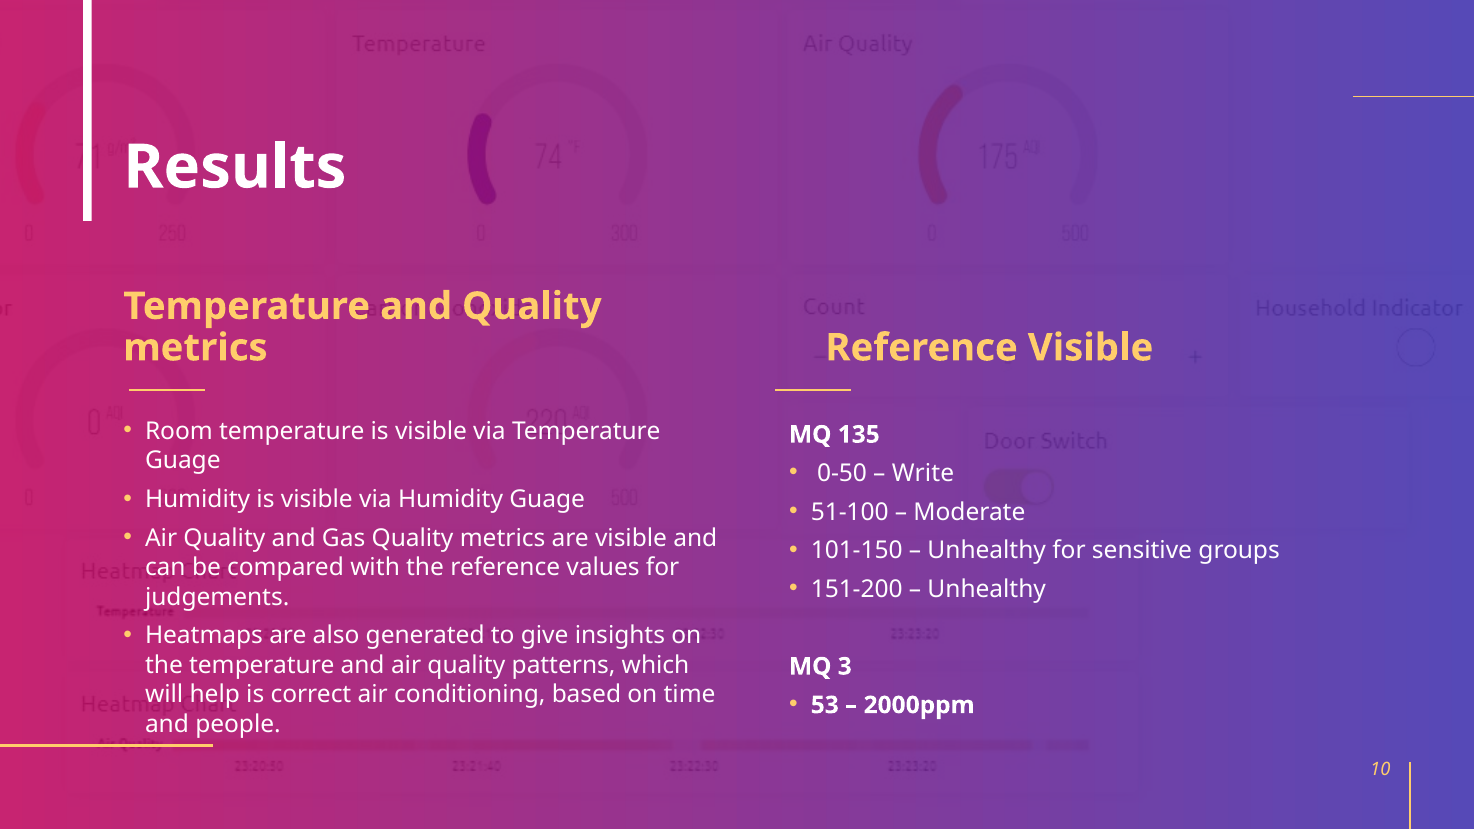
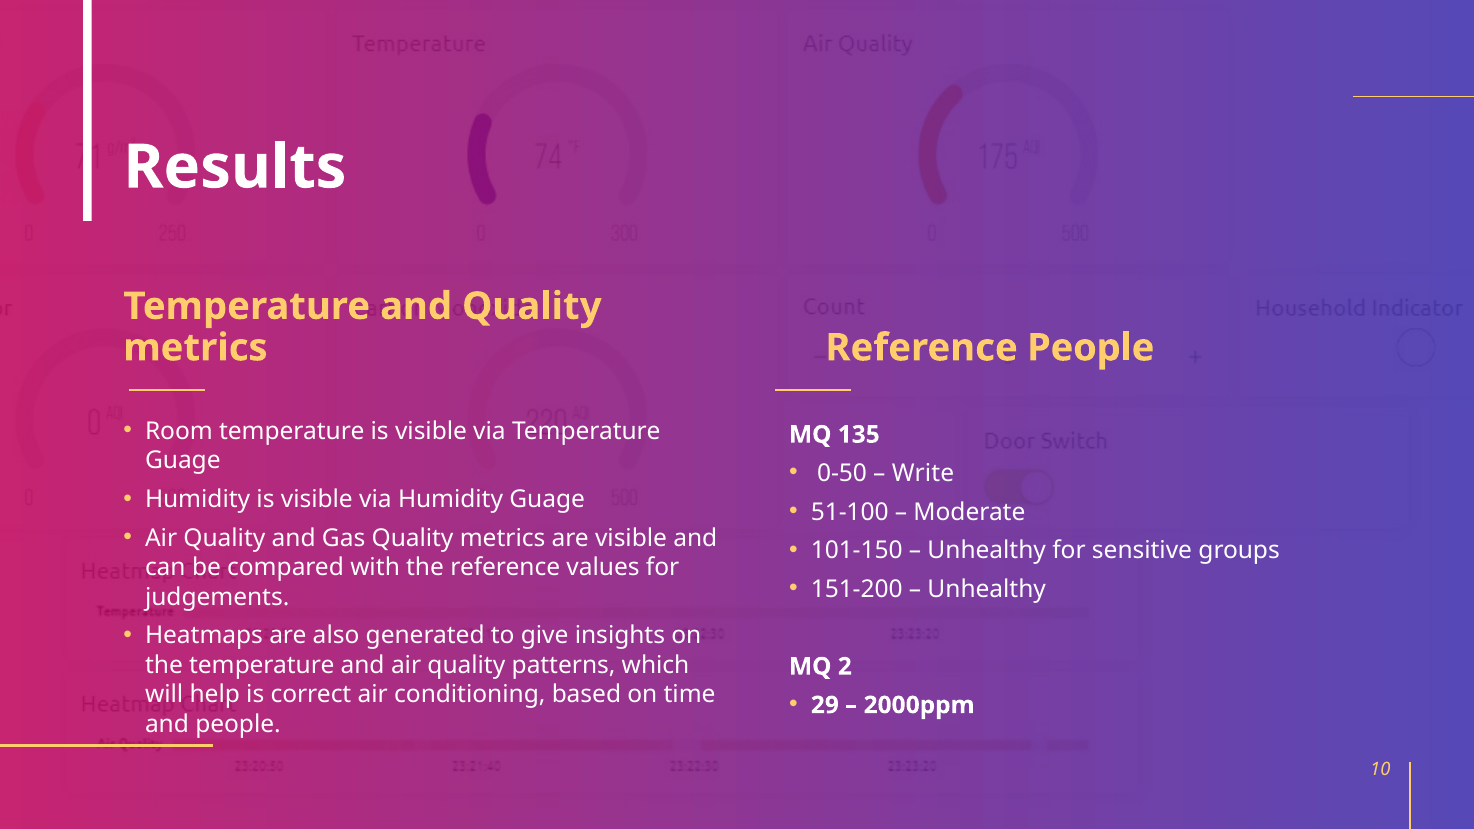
Reference Visible: Visible -> People (1091, 348)
3: 3 -> 2 (845, 667)
53: 53 -> 29 (825, 705)
